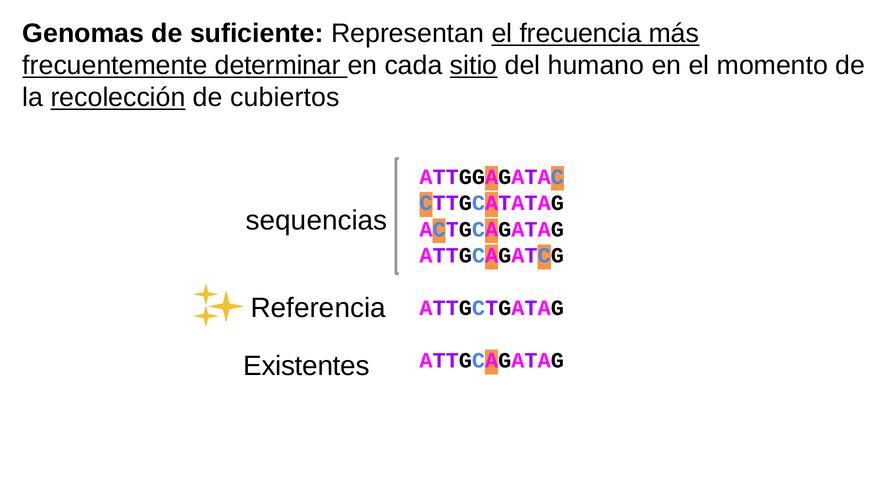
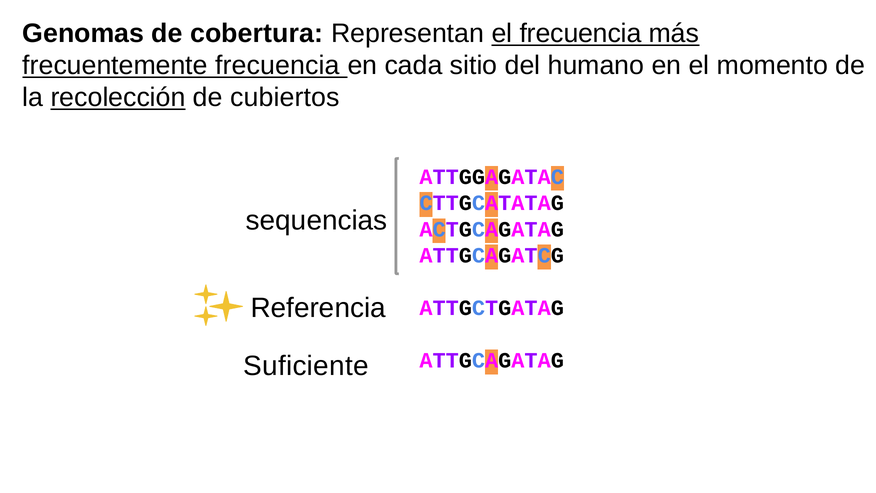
suficiente: suficiente -> cobertura (257, 34)
frecuentemente determinar: determinar -> frecuencia (277, 66)
sitio underline: present -> none (474, 66)
Existentes: Existentes -> Suficiente (306, 366)
